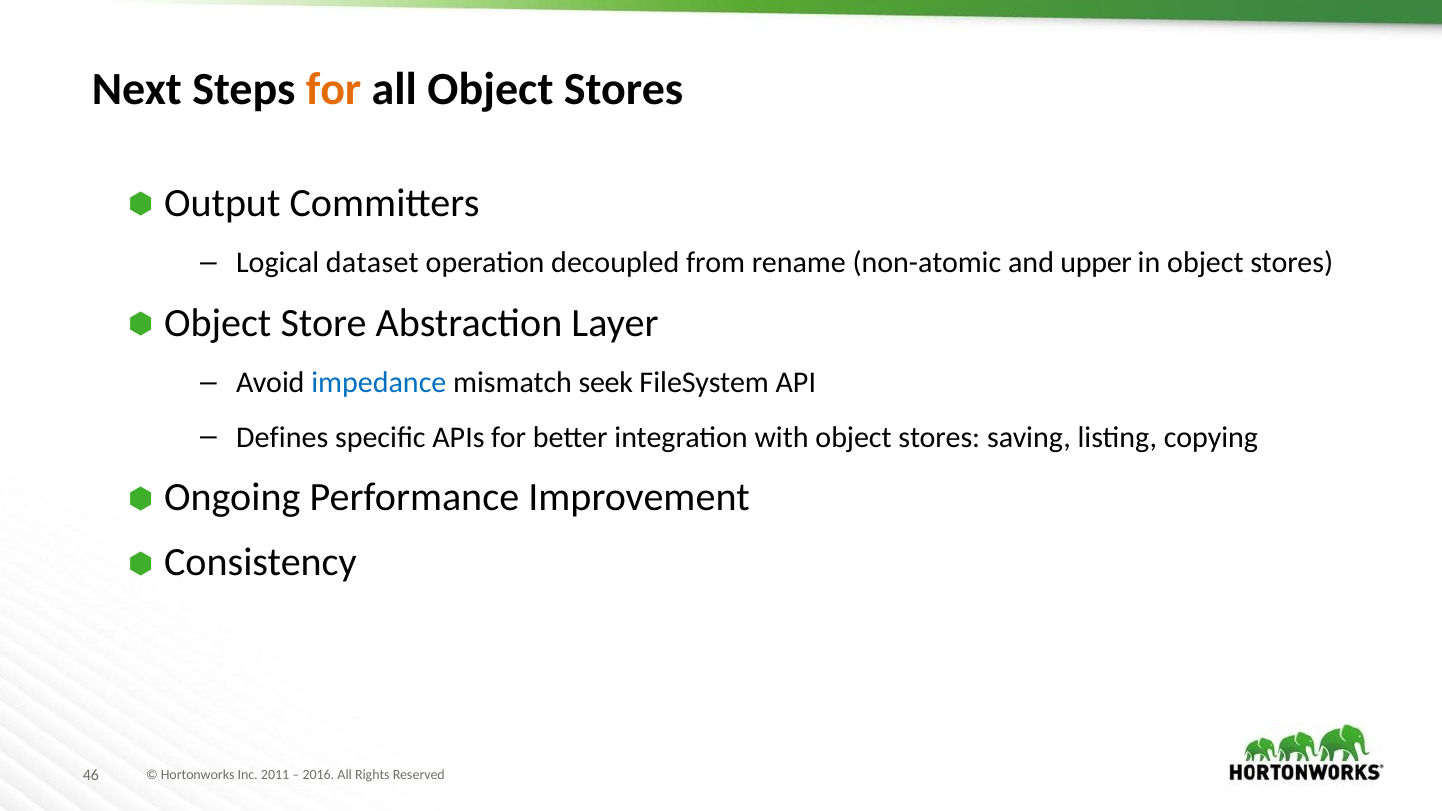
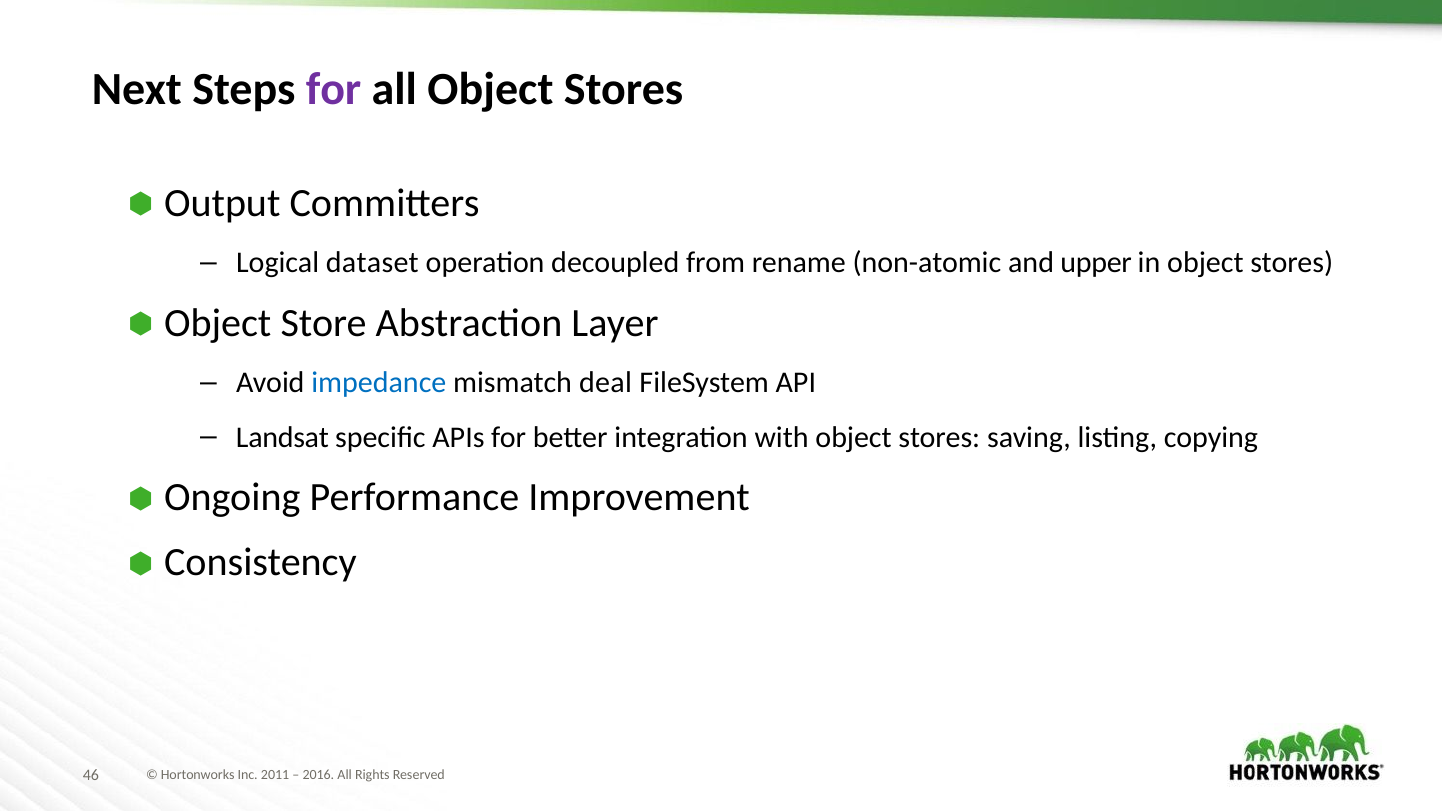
for colour: orange -> purple (334, 89)
seek: seek -> deal (605, 383)
Defines: Defines -> Landsat (282, 437)
